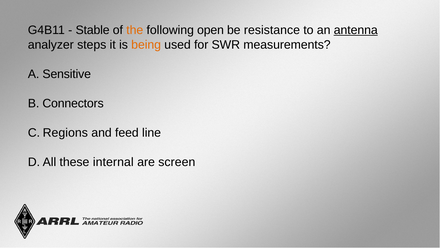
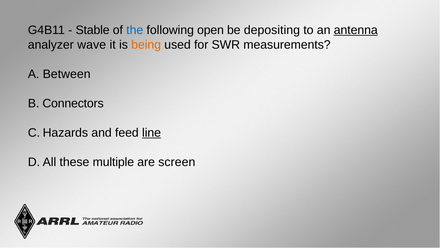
the colour: orange -> blue (135, 30)
resistance: resistance -> depositing (272, 30)
steps: steps -> wave (92, 45)
Sensitive: Sensitive -> Between (67, 74)
Regions: Regions -> Hazards (65, 133)
line underline: none -> present (152, 133)
internal: internal -> multiple (113, 162)
